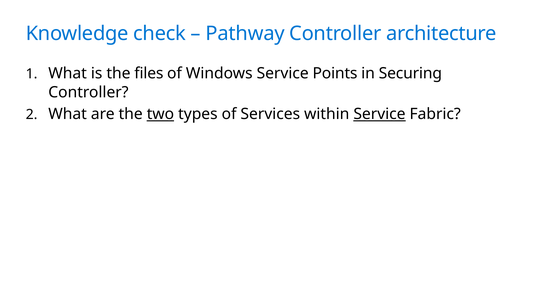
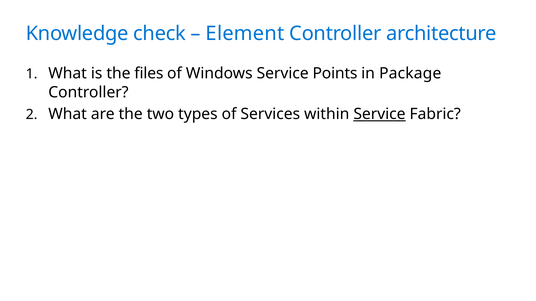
Pathway: Pathway -> Element (245, 34)
Securing: Securing -> Package (410, 74)
two underline: present -> none (160, 114)
